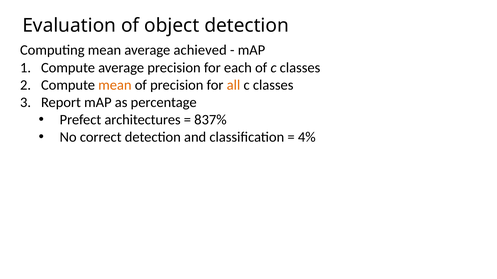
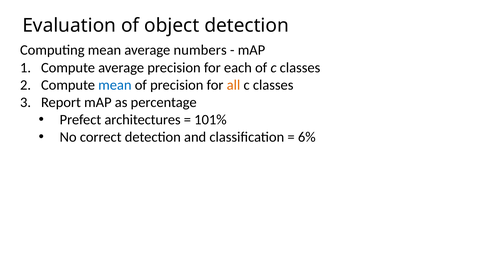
achieved: achieved -> numbers (200, 50)
mean colour: orange -> blue (115, 85)
837%: 837% -> 101% (210, 120)
4%: 4% -> 6% (307, 137)
